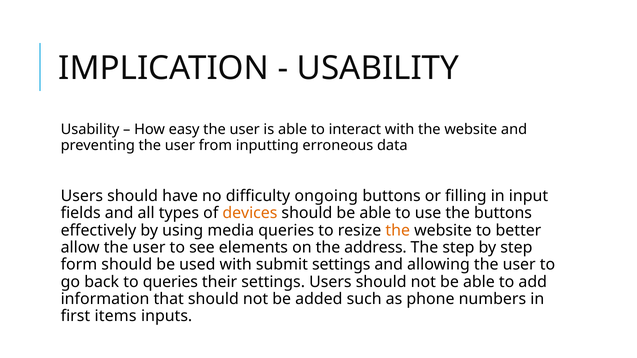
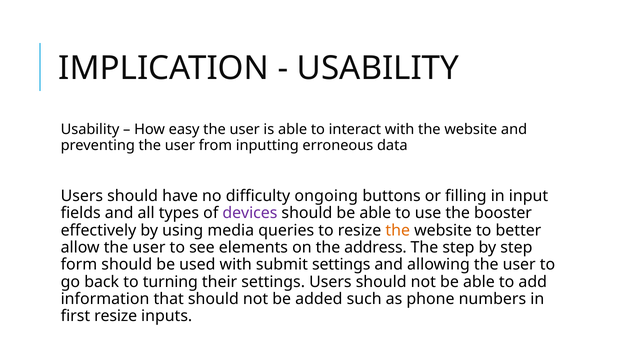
devices colour: orange -> purple (250, 213)
the buttons: buttons -> booster (503, 213)
to queries: queries -> turning (170, 282)
first items: items -> resize (116, 316)
